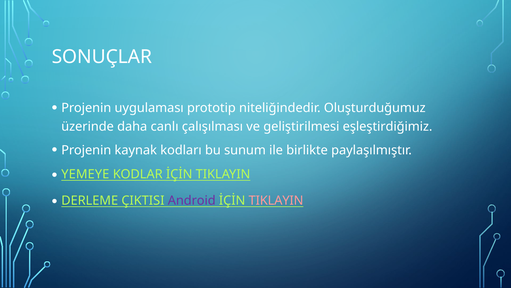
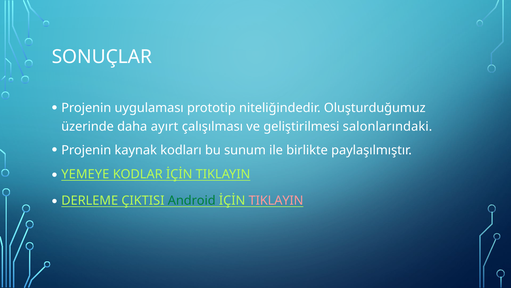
canlı: canlı -> ayırt (165, 126)
eşleştirdiğimiz: eşleştirdiğimiz -> salonlarındaki (387, 126)
Android colour: purple -> green (192, 200)
